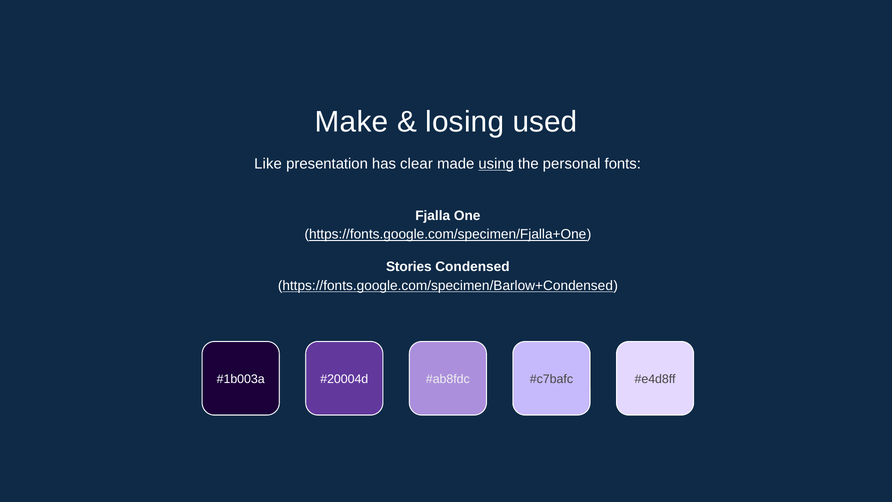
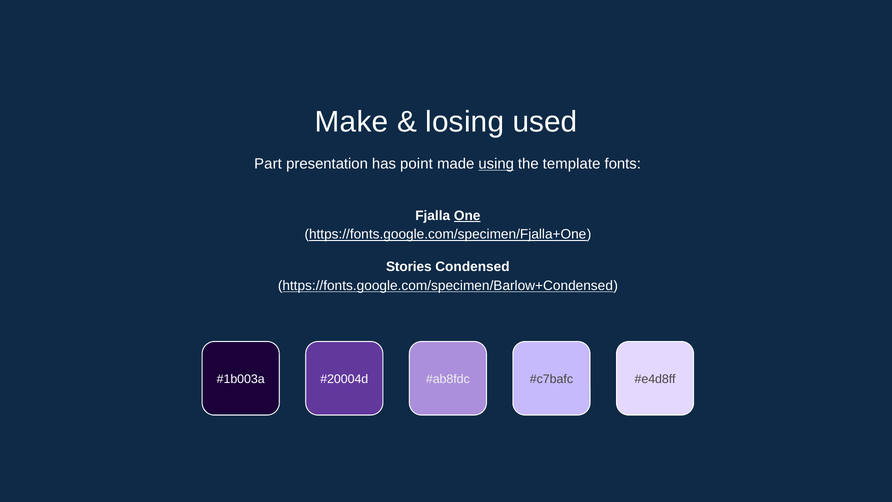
Like: Like -> Part (268, 164)
clear: clear -> point (416, 164)
personal: personal -> template (572, 164)
One underline: none -> present (467, 216)
